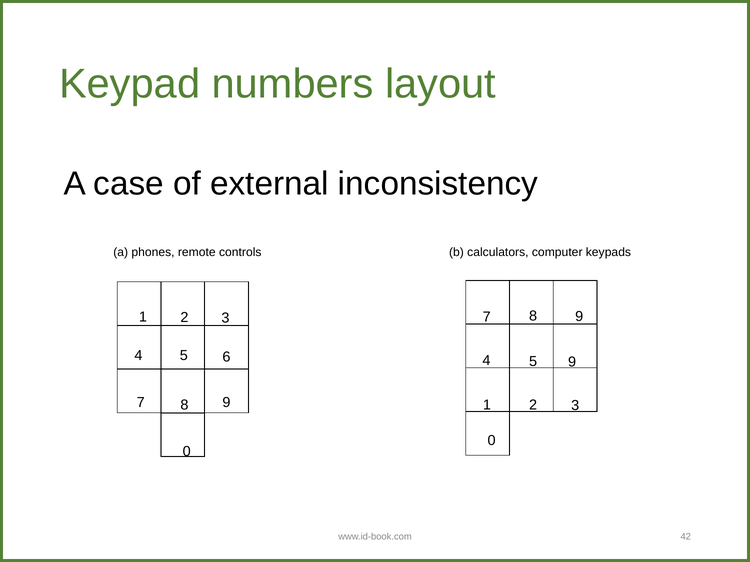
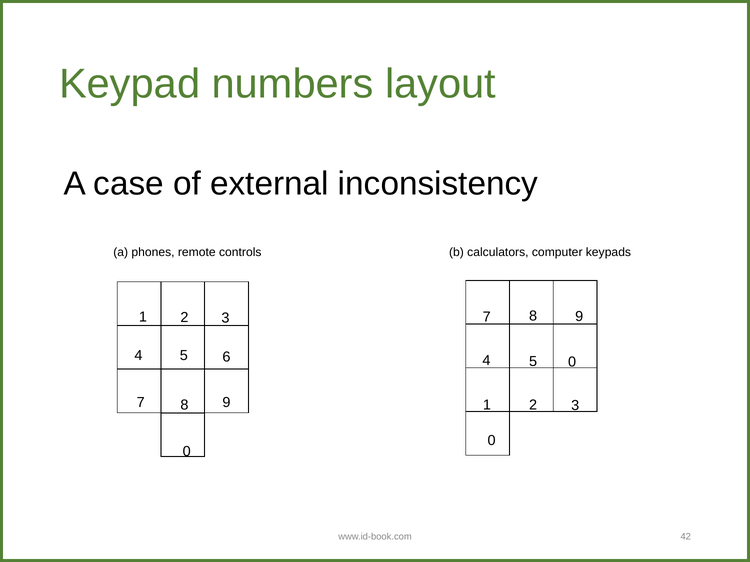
5 9: 9 -> 0 (572, 362)
